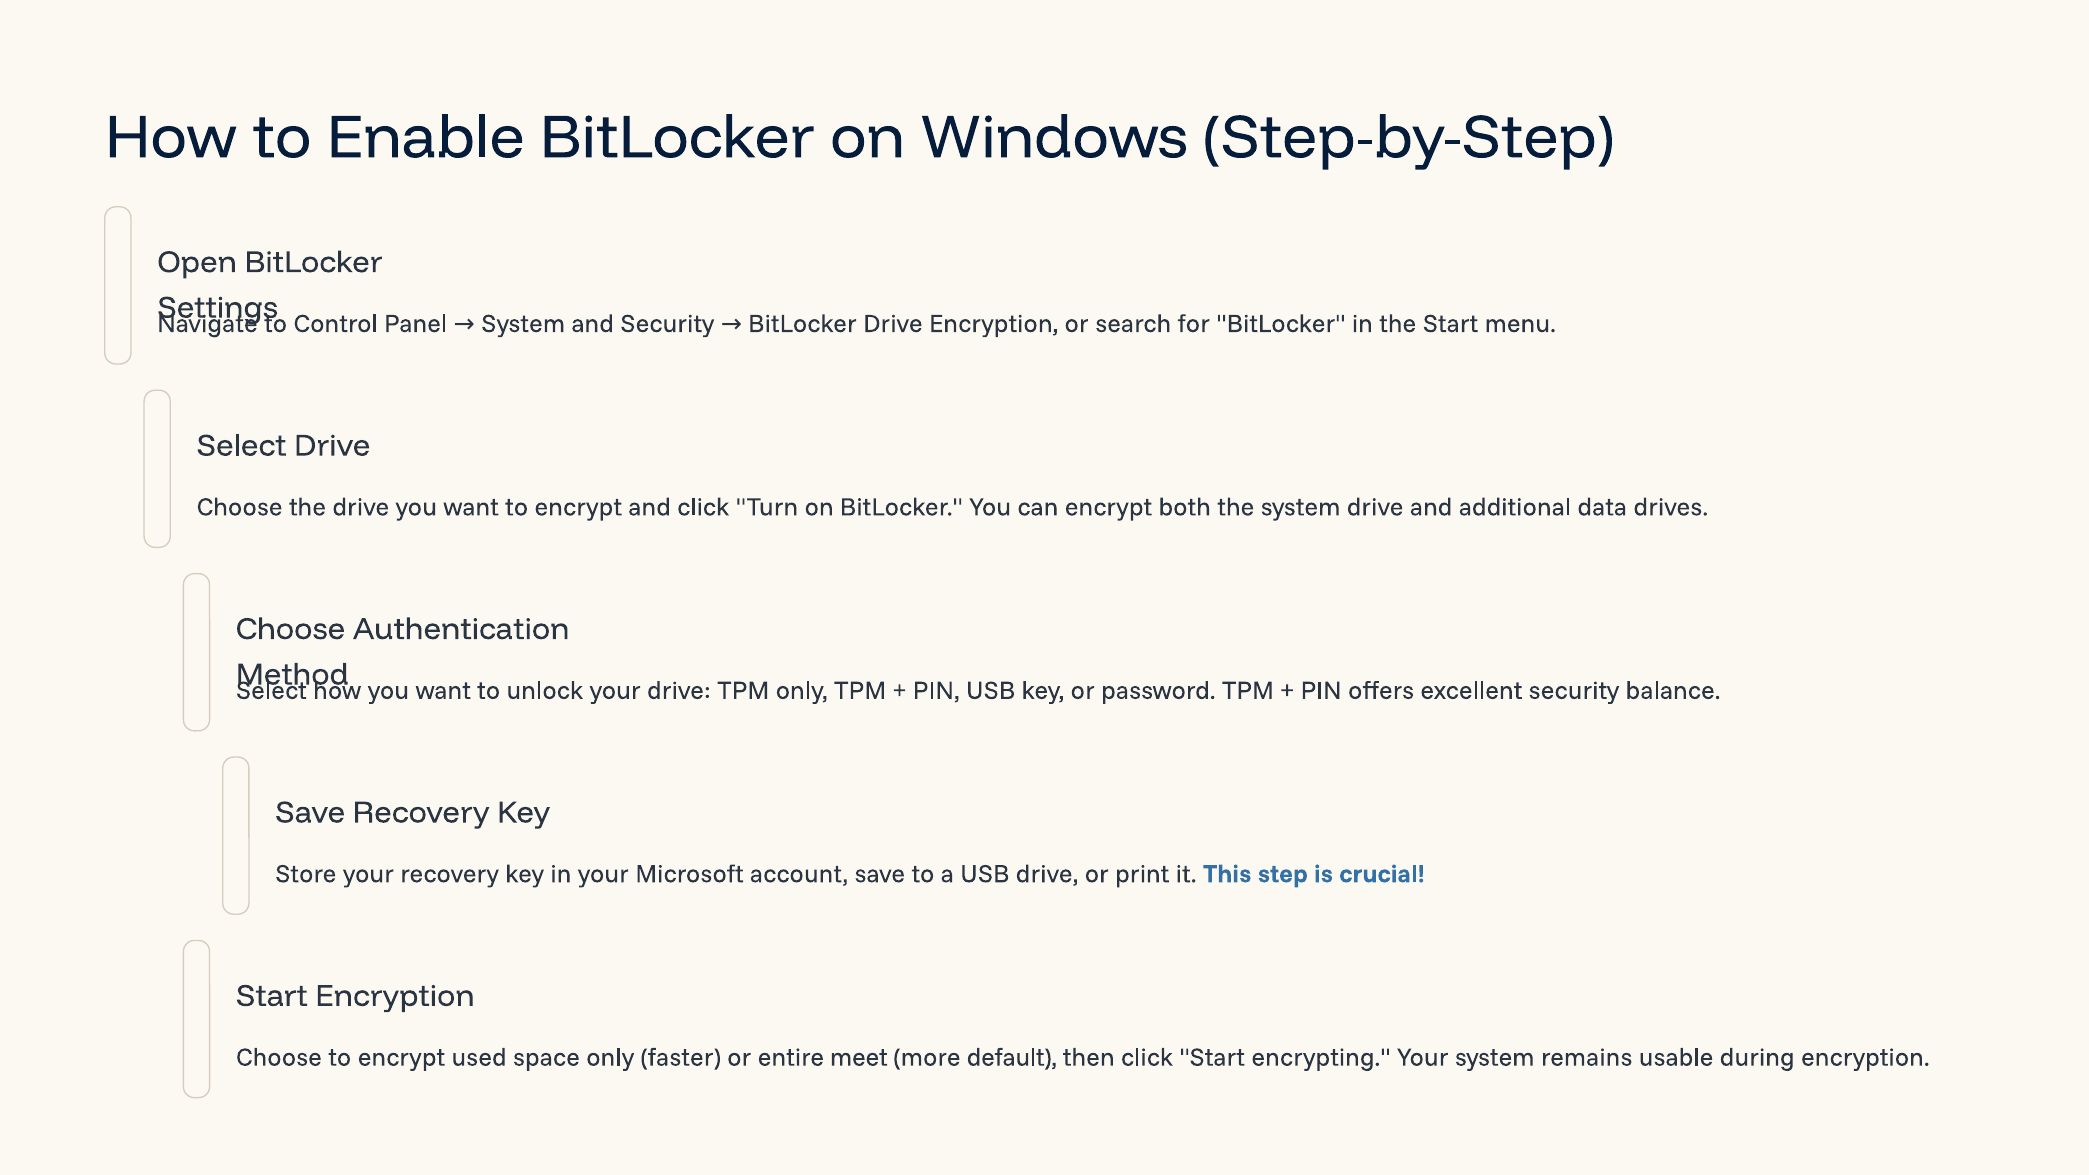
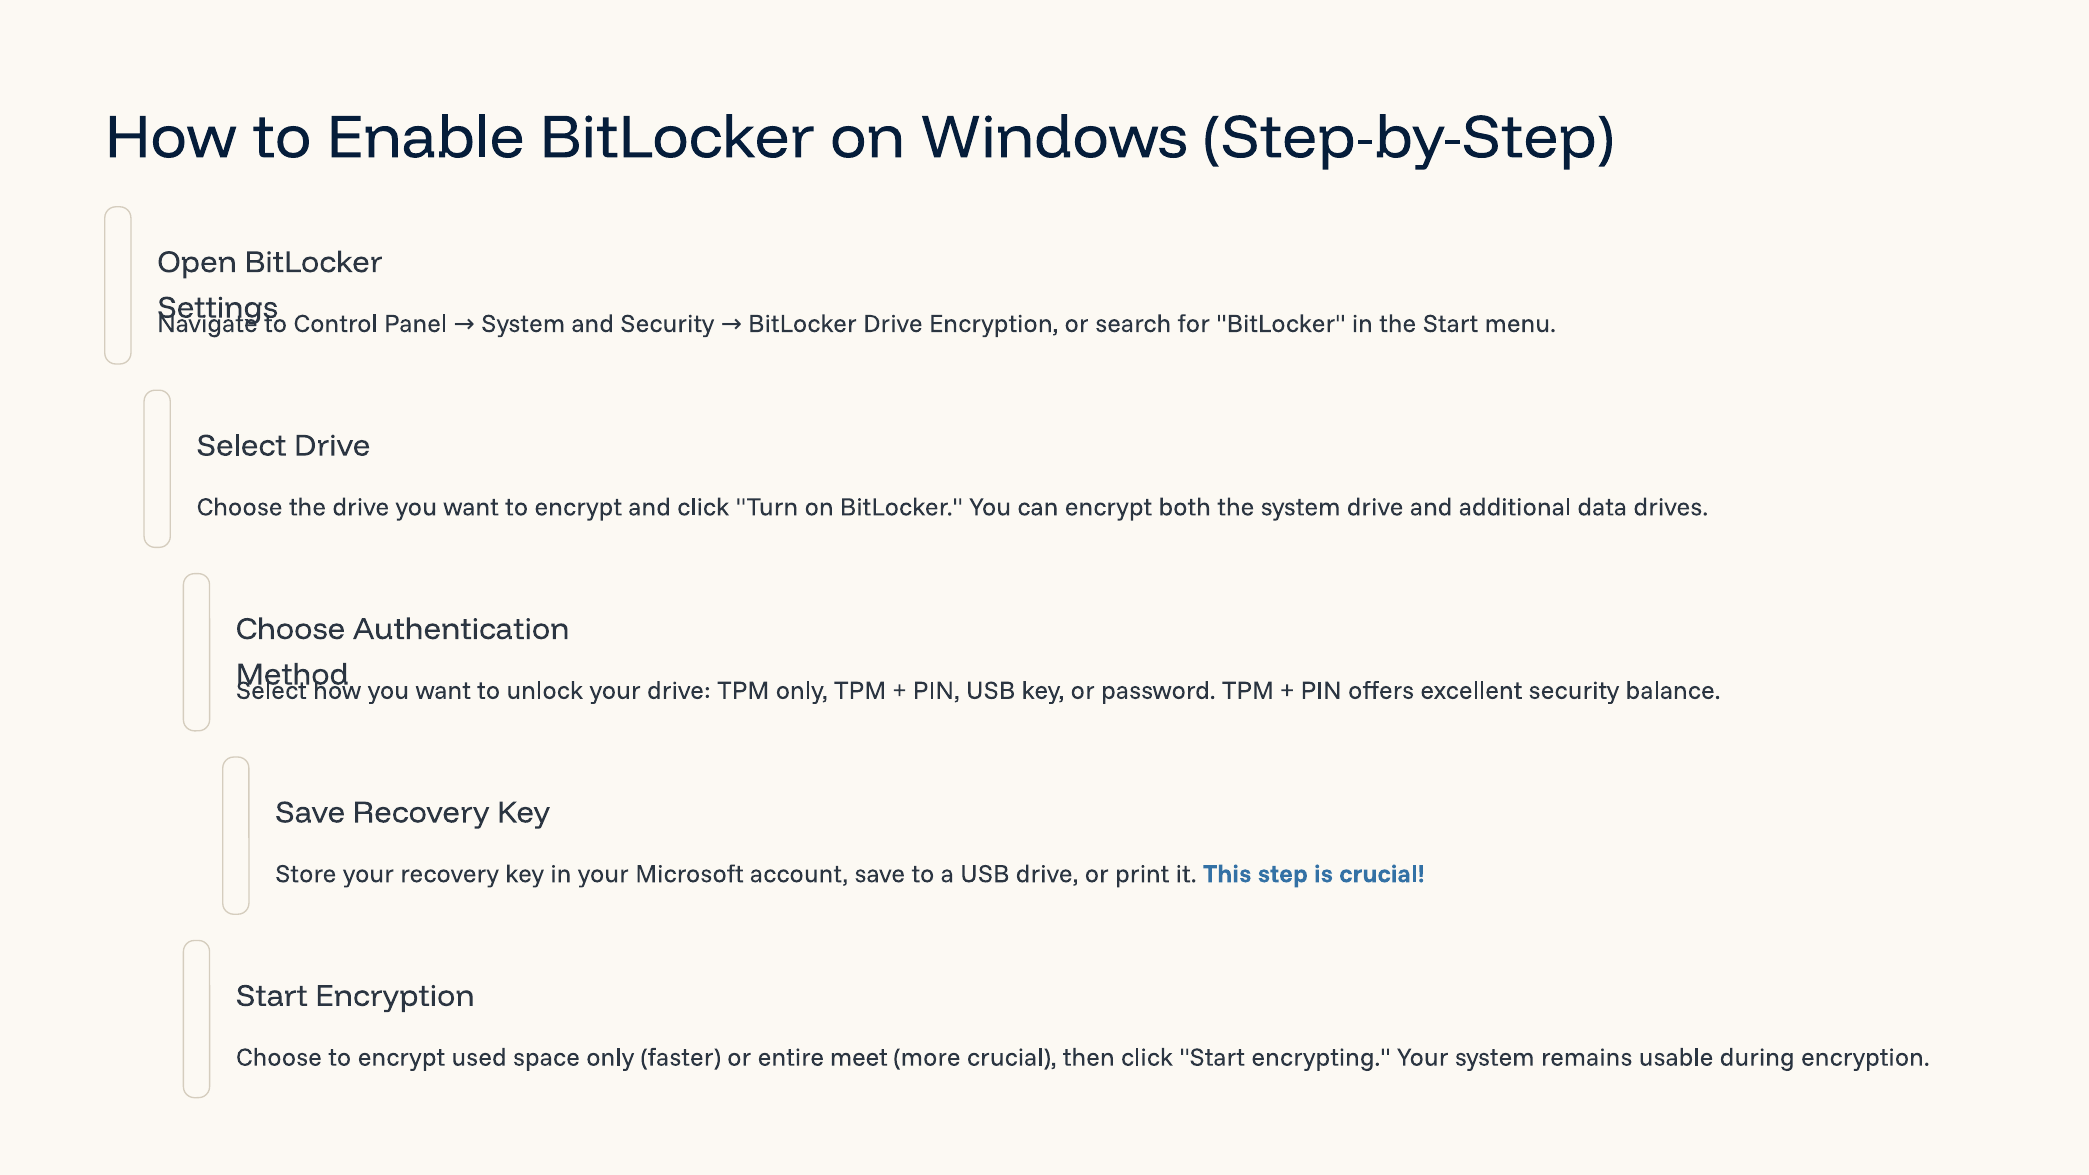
more default: default -> crucial (1012, 1057)
